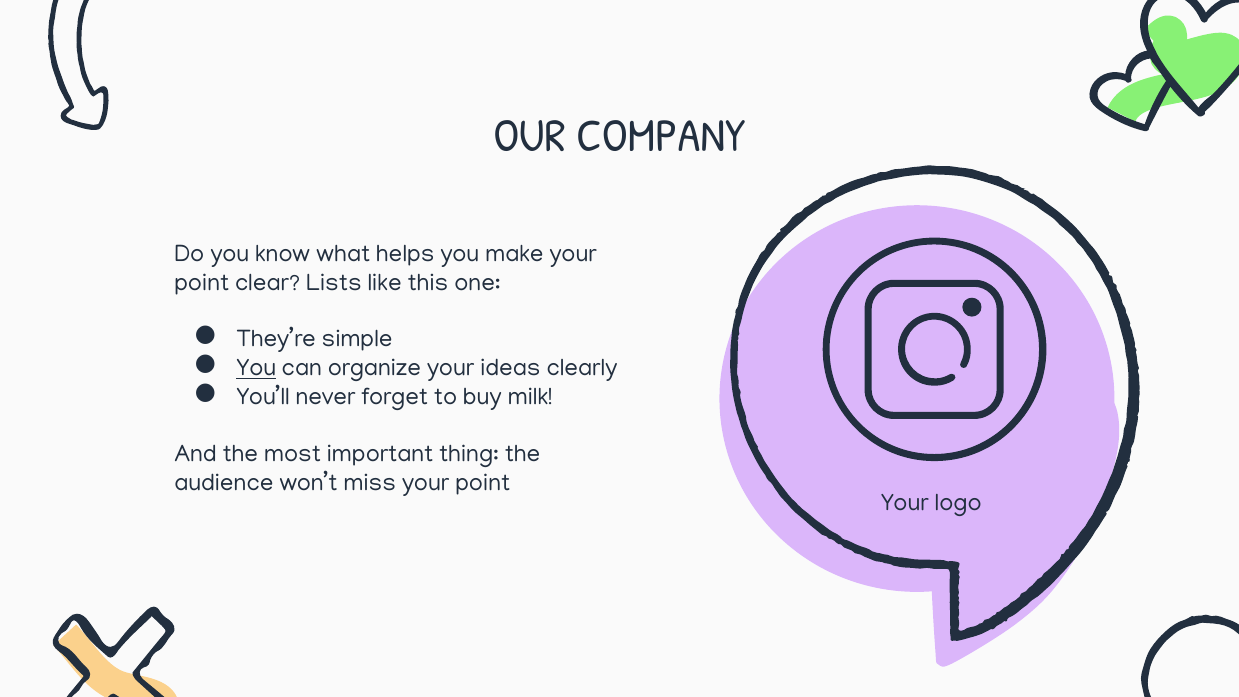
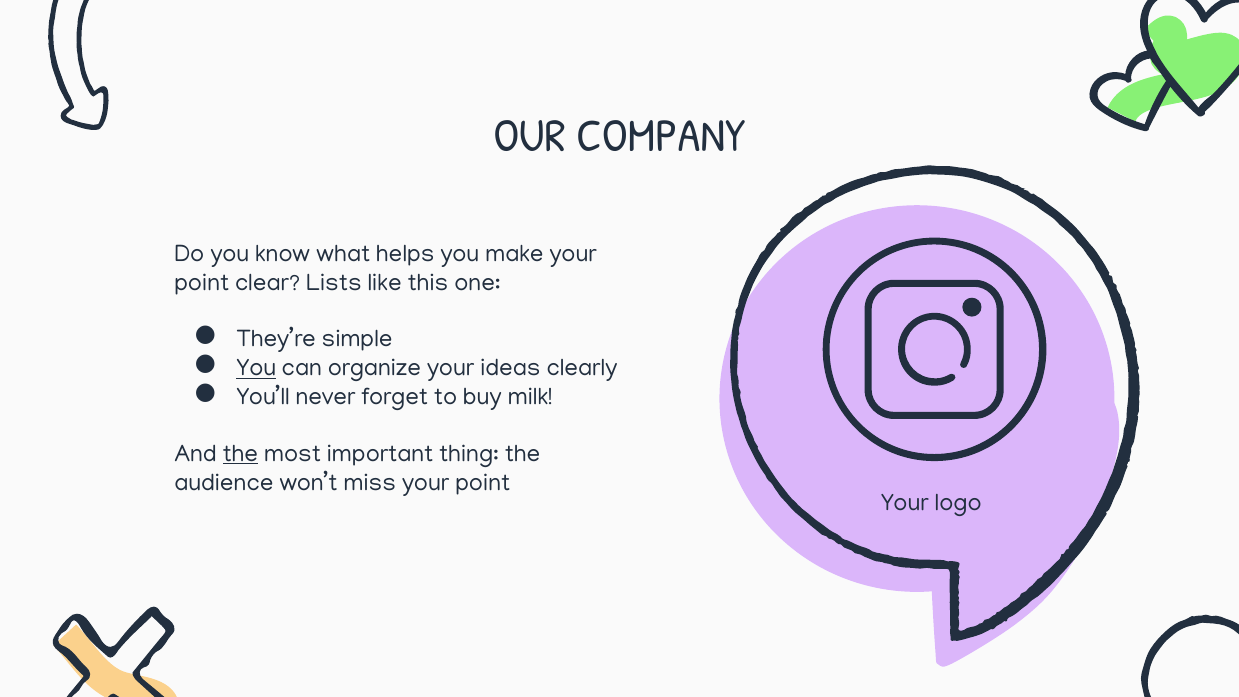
the underline: none -> present (240, 453)
